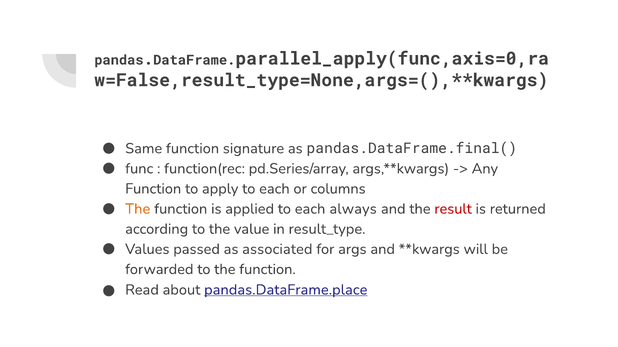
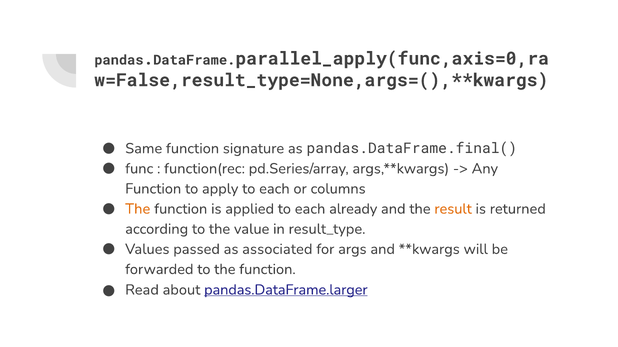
always: always -> already (353, 209)
result colour: red -> orange (453, 209)
pandas.DataFrame.place: pandas.DataFrame.place -> pandas.DataFrame.larger (286, 290)
